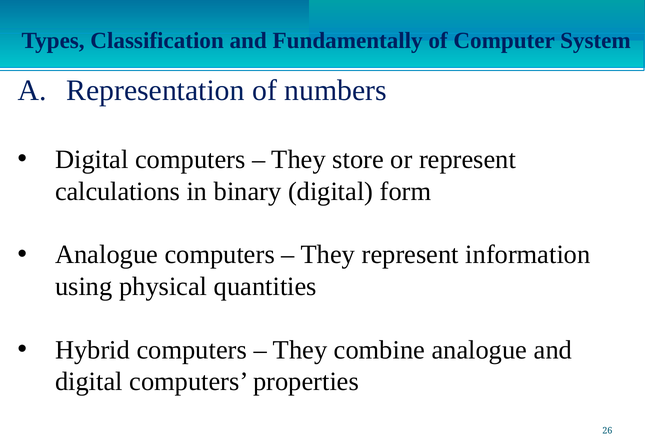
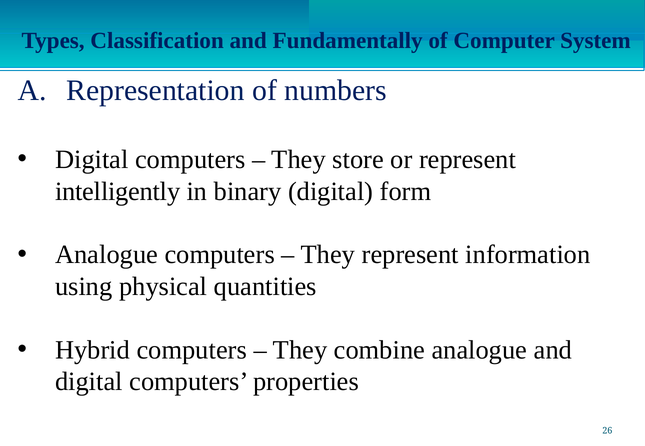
calculations: calculations -> intelligently (118, 192)
